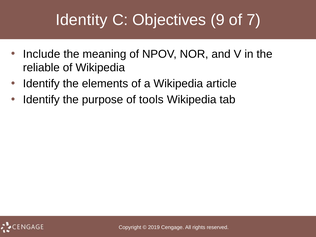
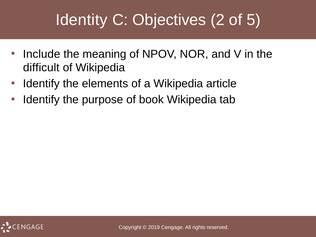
9: 9 -> 2 (218, 20)
7: 7 -> 5 (254, 20)
reliable: reliable -> difficult (41, 68)
tools: tools -> book (151, 100)
